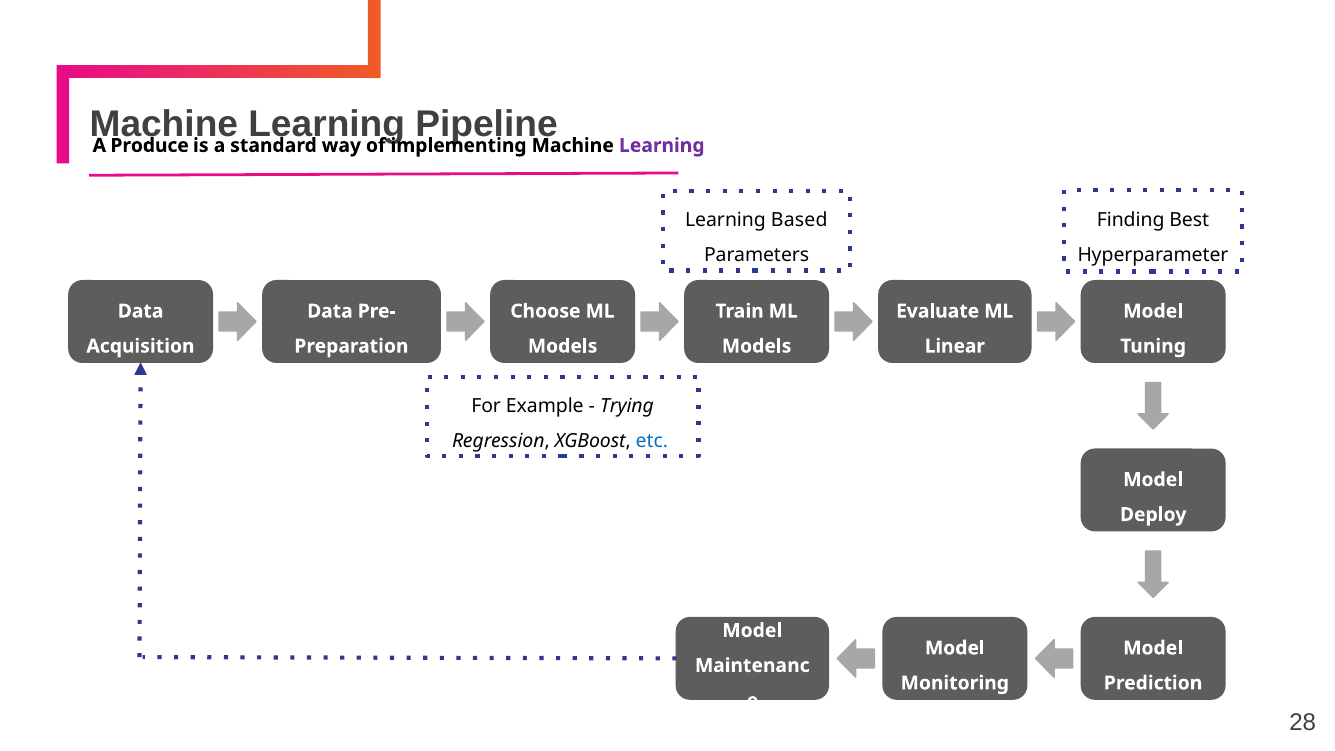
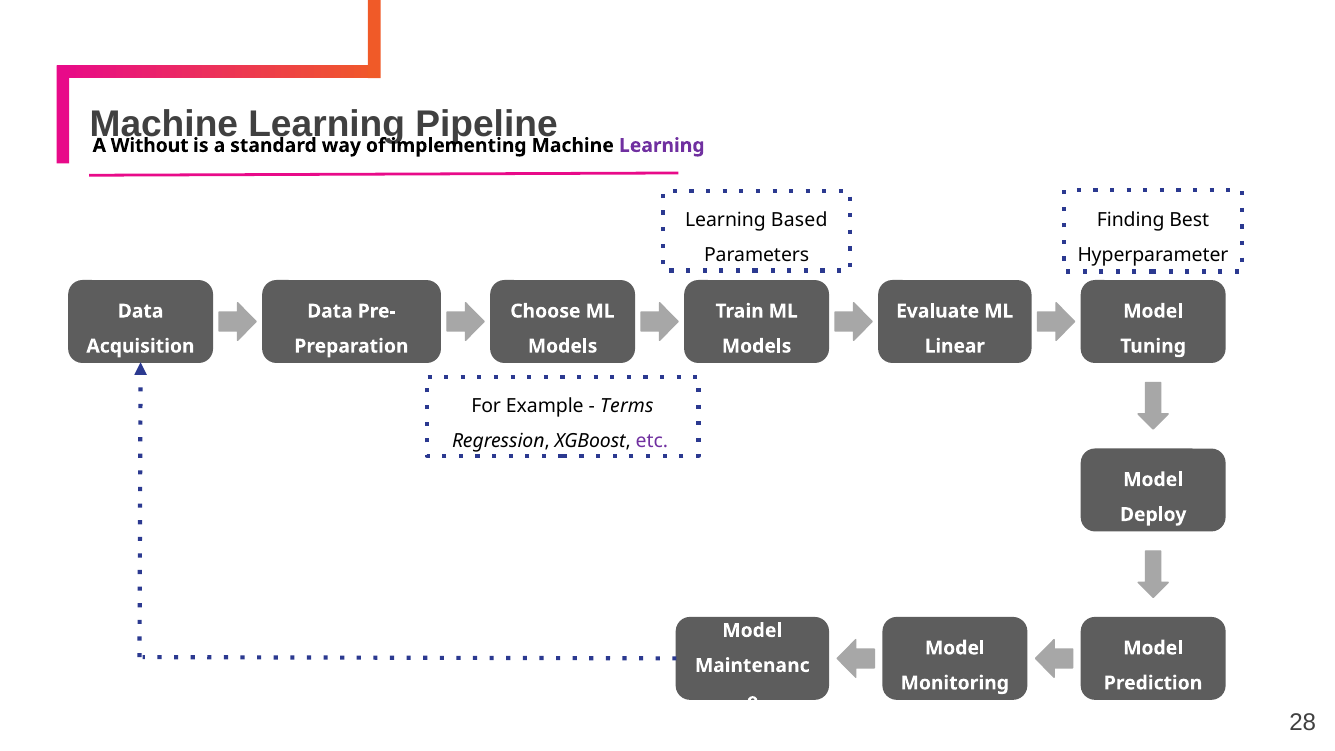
Produce: Produce -> Without (150, 145)
Trying: Trying -> Terms (627, 406)
etc colour: blue -> purple (652, 441)
